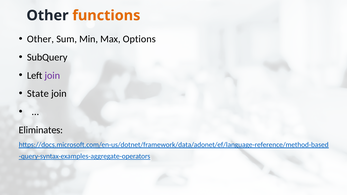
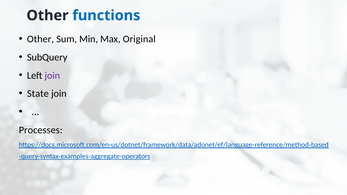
functions colour: orange -> blue (106, 15)
Options: Options -> Original (139, 39)
Eliminates: Eliminates -> Processes (41, 130)
